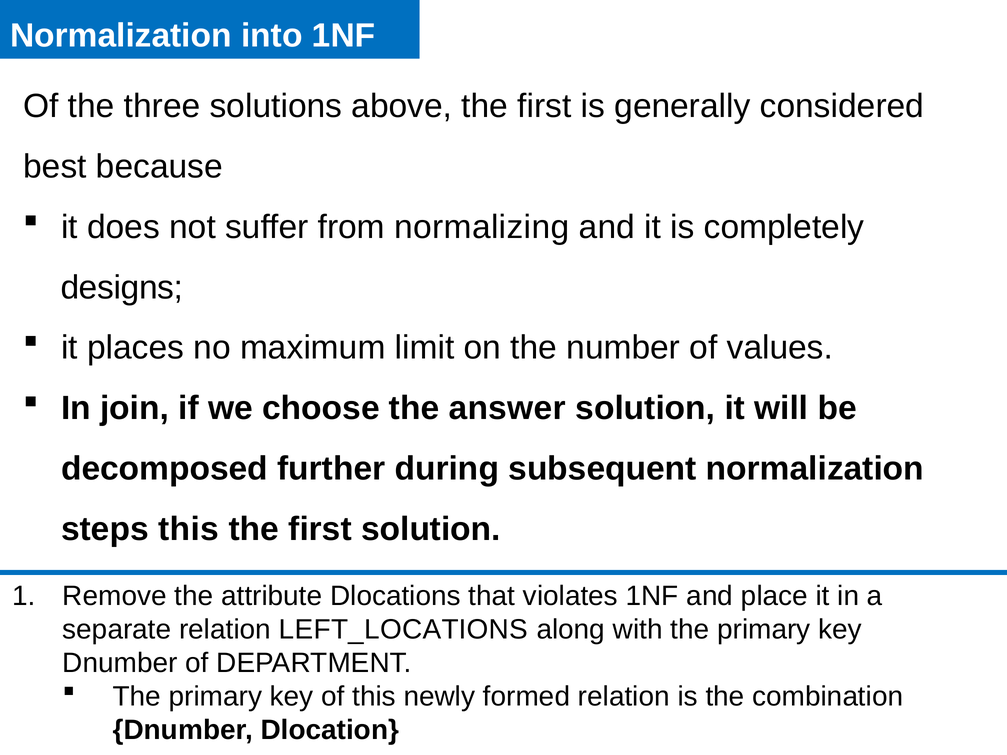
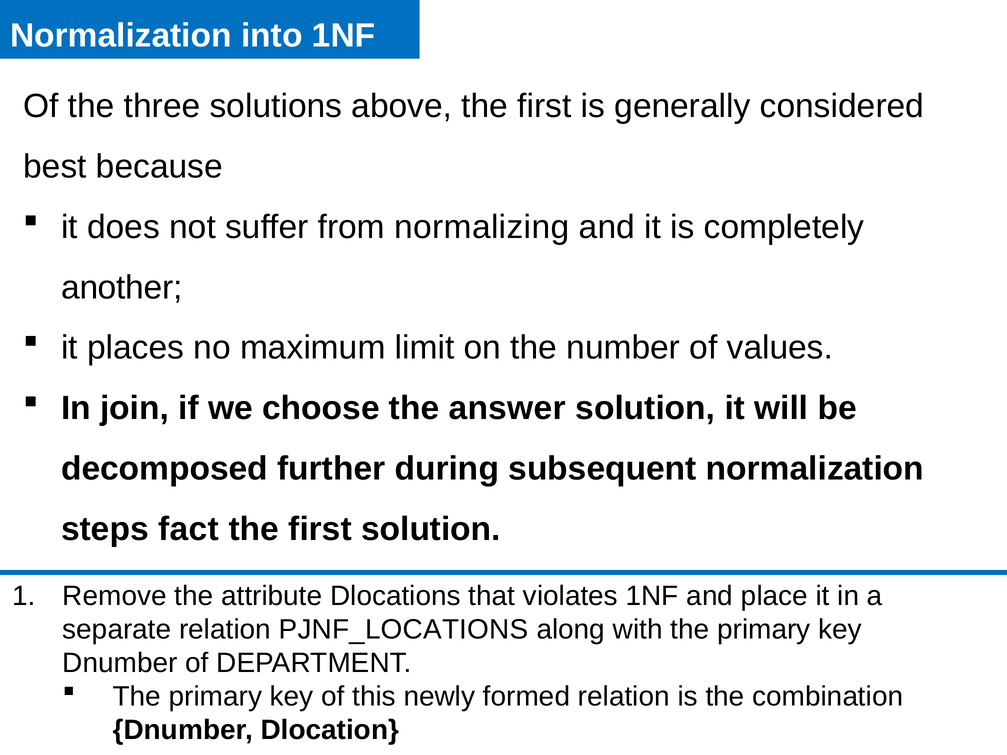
designs: designs -> another (122, 288)
steps this: this -> fact (189, 529)
LEFT_LOCATIONS: LEFT_LOCATIONS -> PJNF_LOCATIONS (404, 630)
